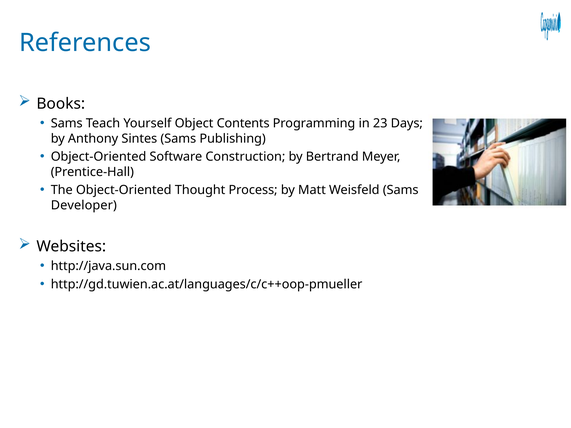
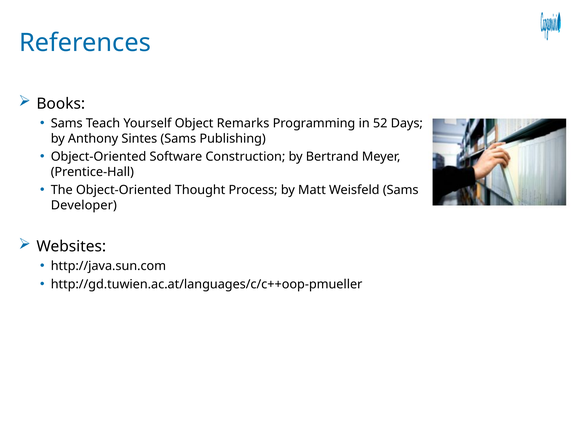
Contents: Contents -> Remarks (243, 123)
23: 23 -> 52 (380, 123)
